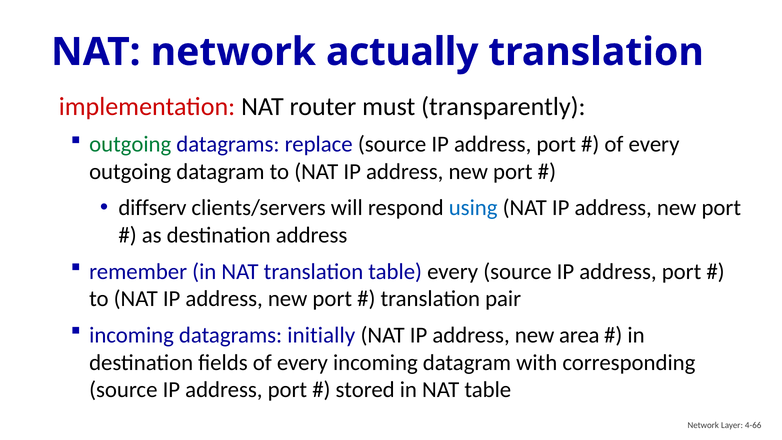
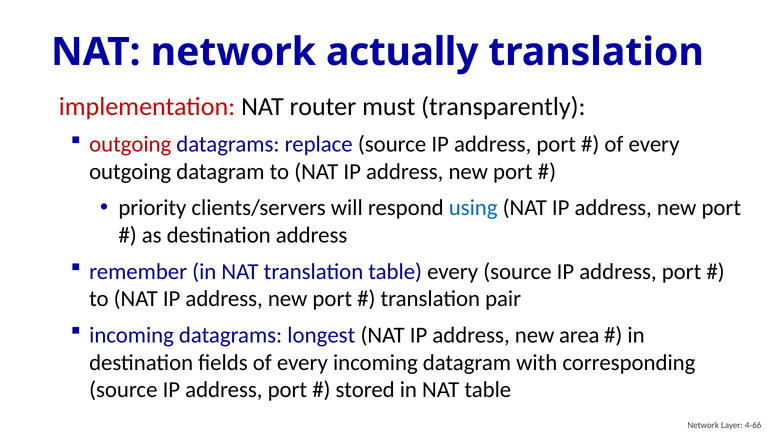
outgoing colour: green -> red (130, 144)
diffserv: diffserv -> priority (152, 208)
initially: initially -> longest (321, 335)
